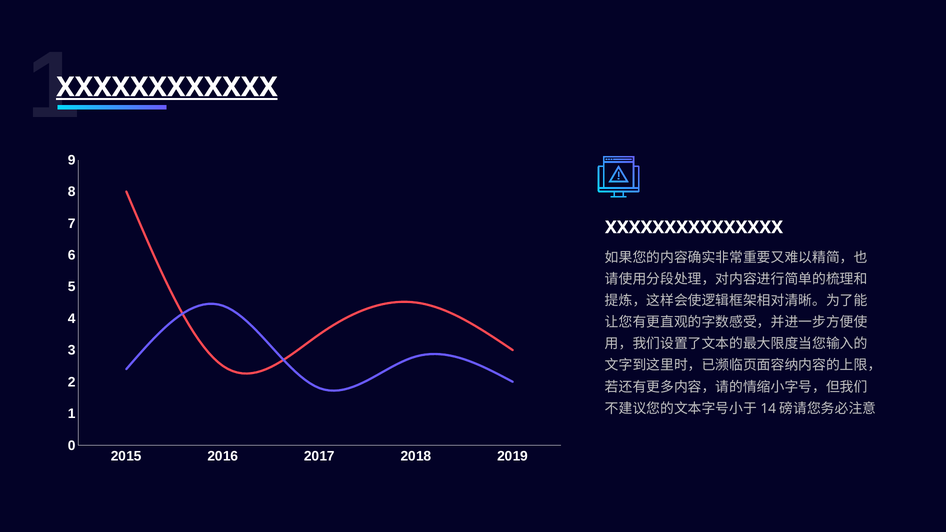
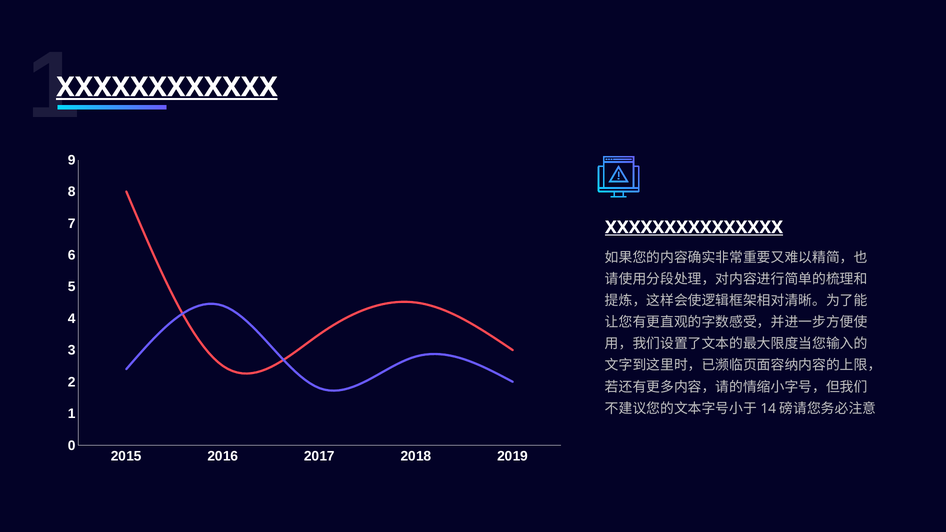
XXXXXXXXXXXXXXX underline: none -> present (694, 227)
